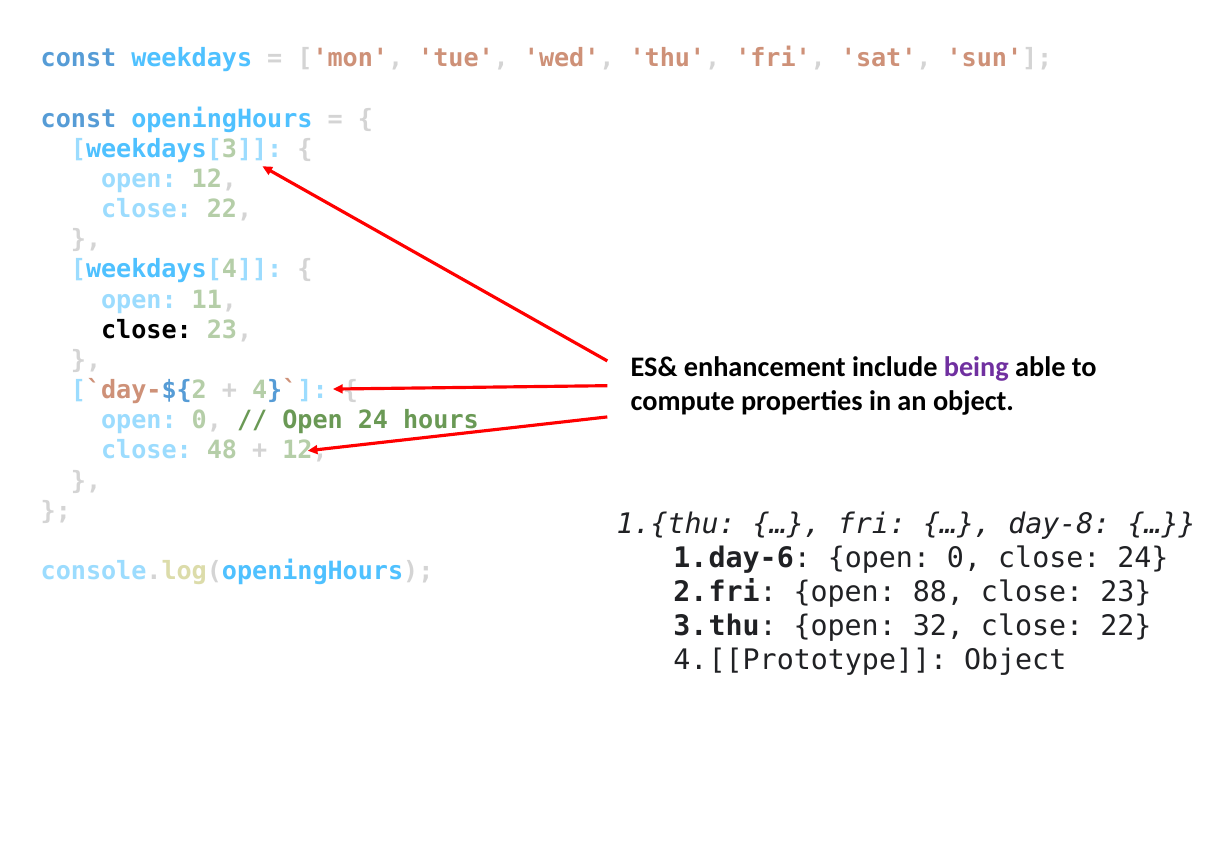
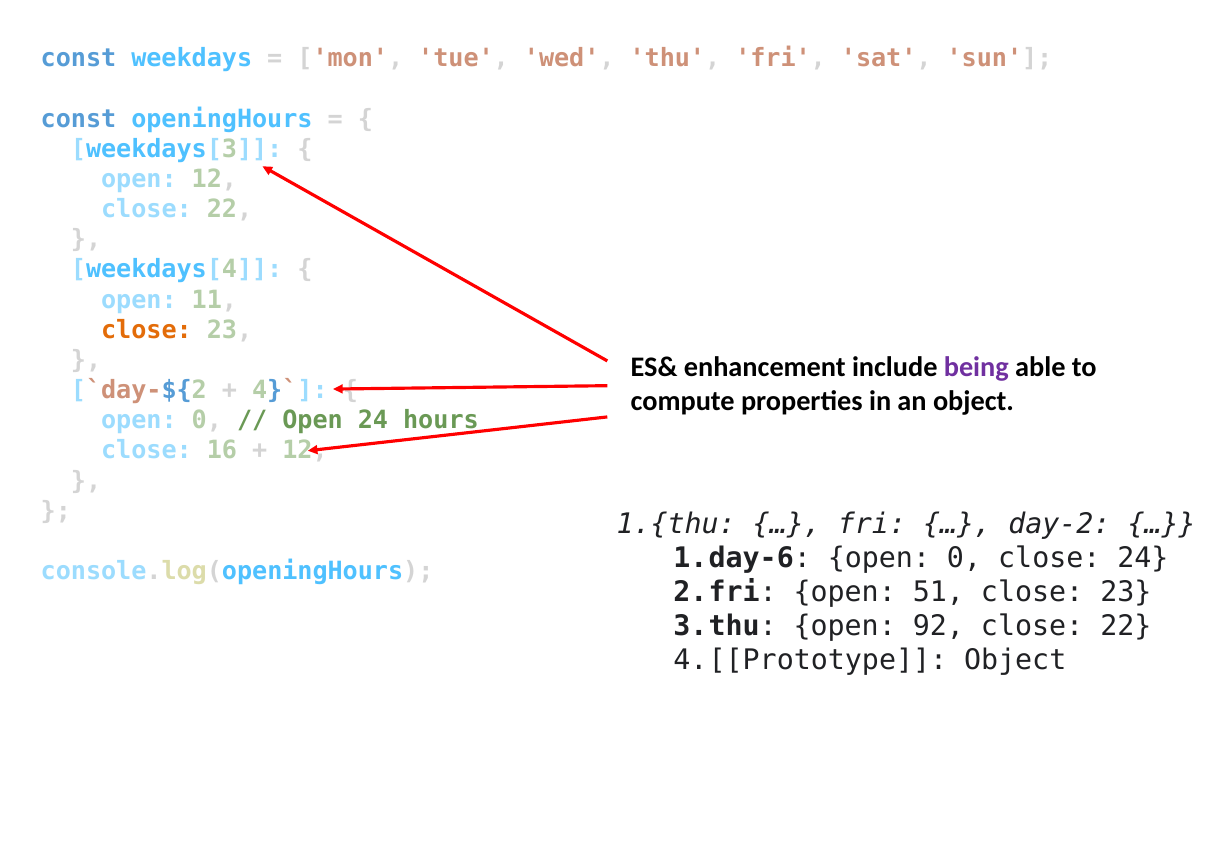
close colour: black -> orange (146, 330)
48: 48 -> 16 (222, 451)
day-8: day-8 -> day-2 (1059, 525)
88: 88 -> 51 (938, 593)
32: 32 -> 92 (938, 627)
